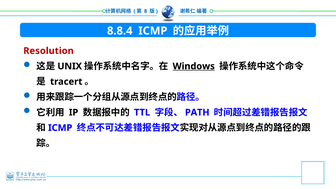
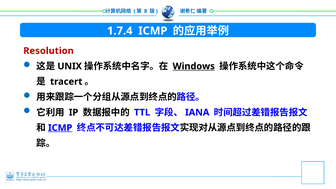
8.8.4: 8.8.4 -> 1.7.4 (120, 31)
PATH: PATH -> IANA (197, 112)
ICMP underline: none -> present (60, 128)
